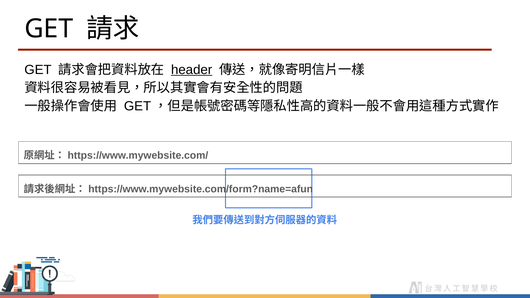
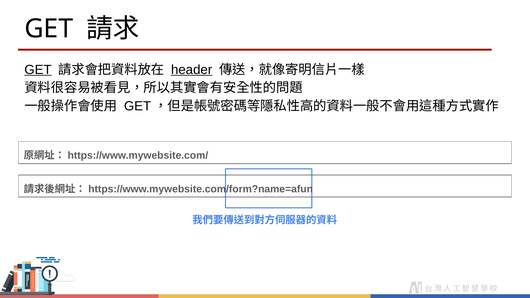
GET underline: none -> present (38, 70)
